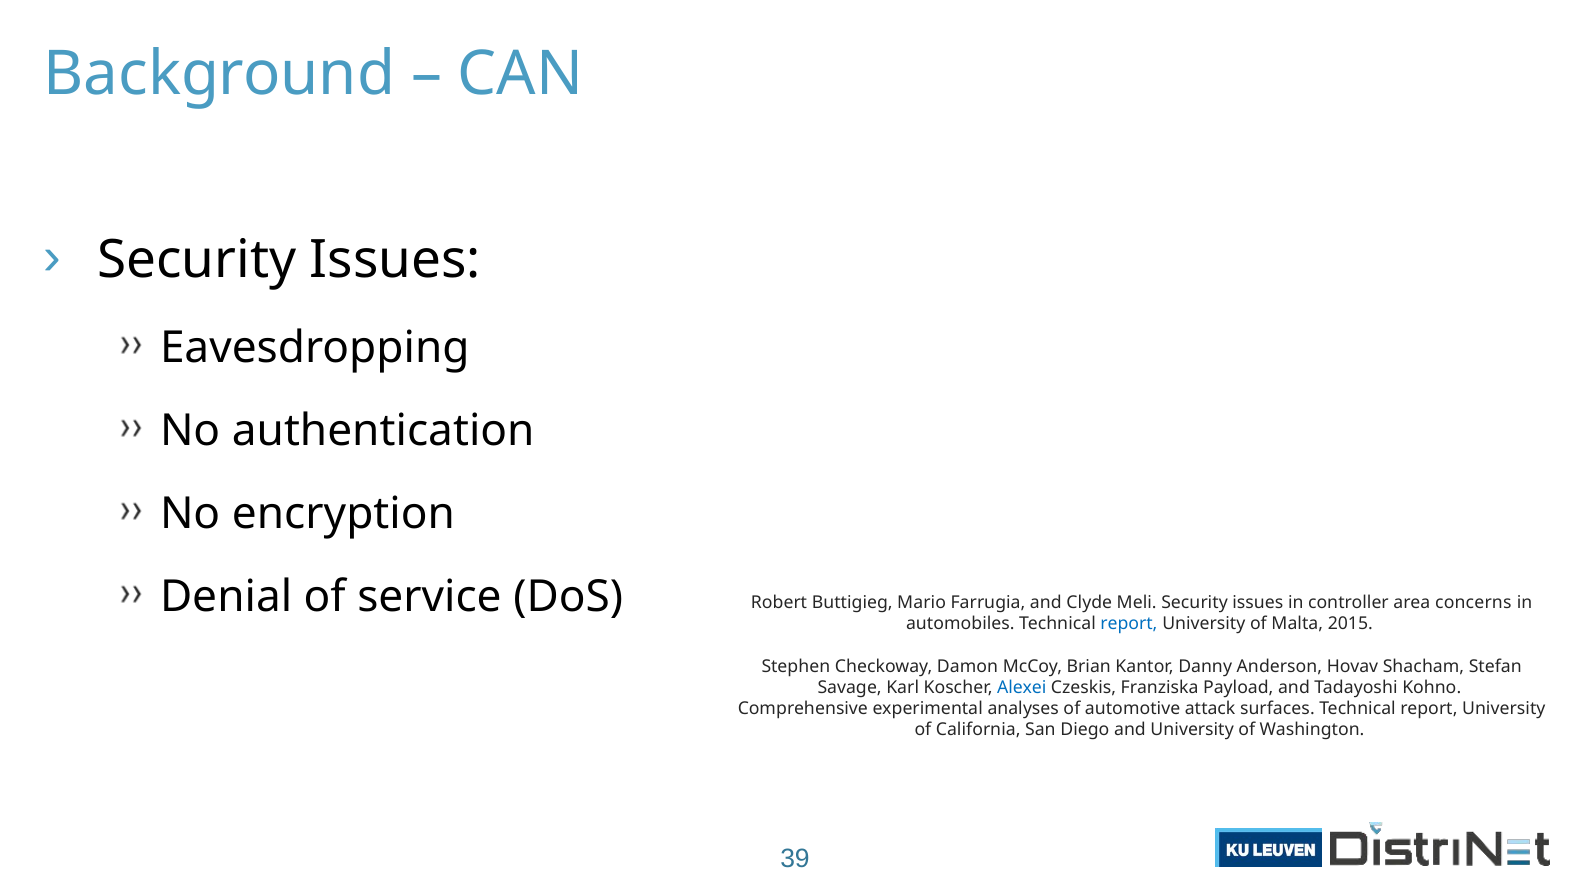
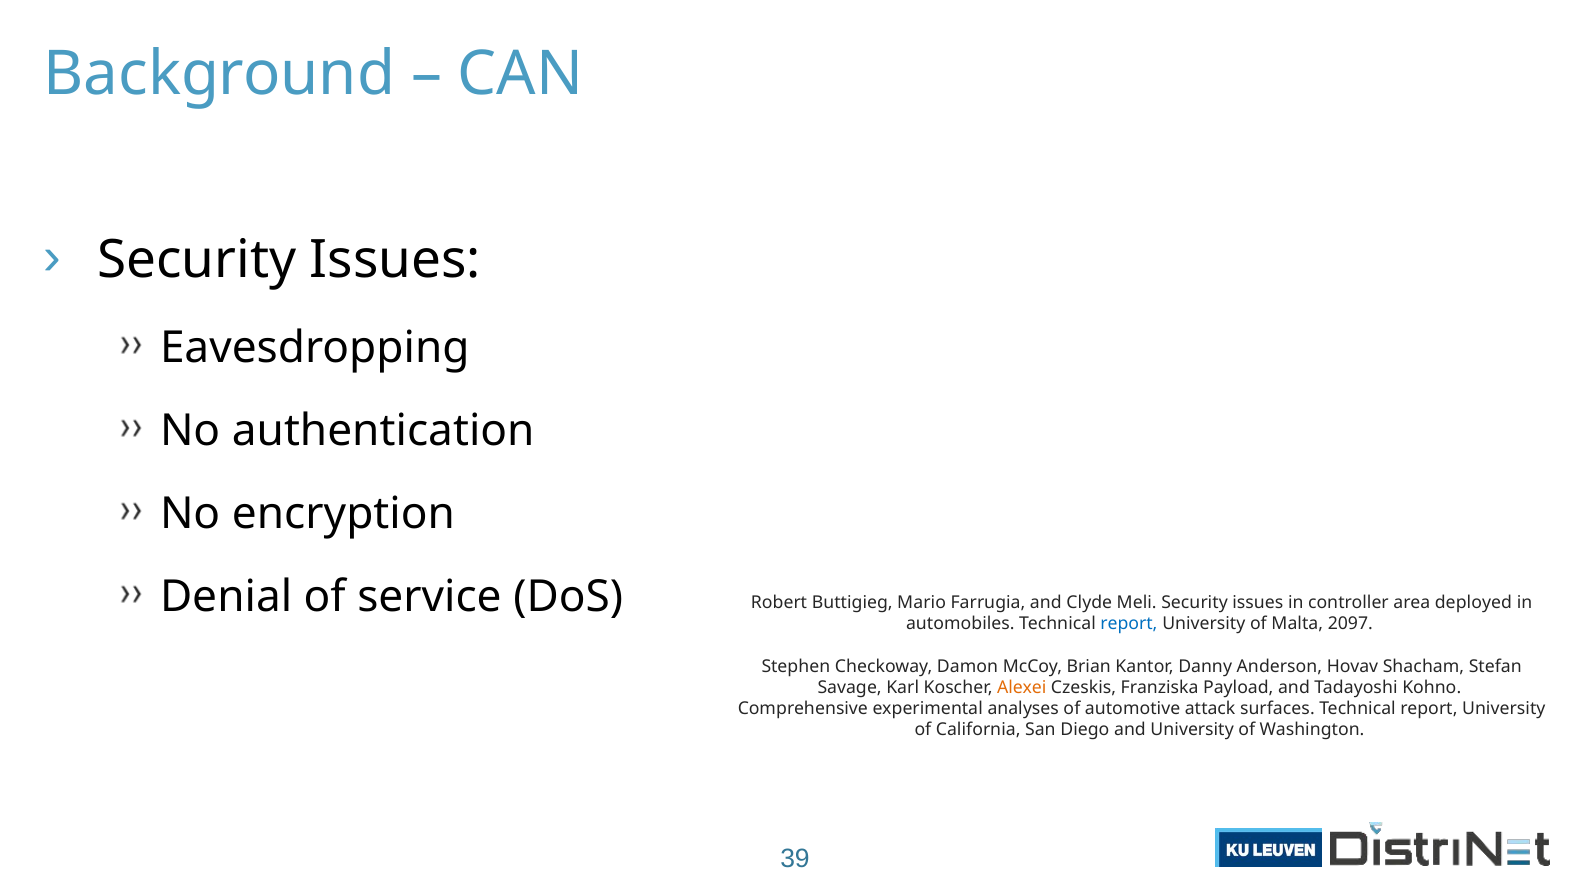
concerns: concerns -> deployed (1473, 603)
2015: 2015 -> 2097 (1350, 624)
Alexei colour: blue -> orange (1022, 688)
